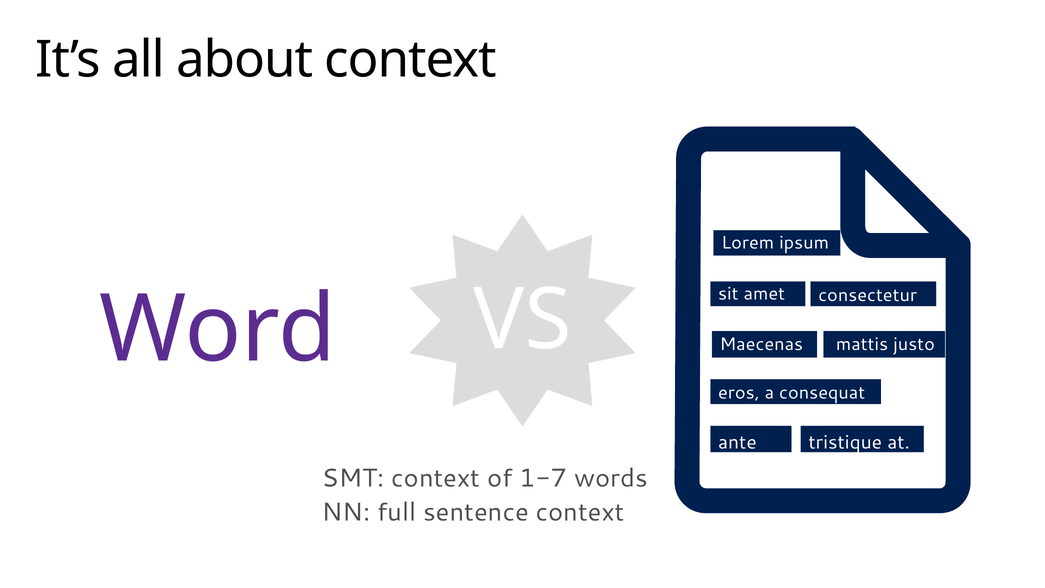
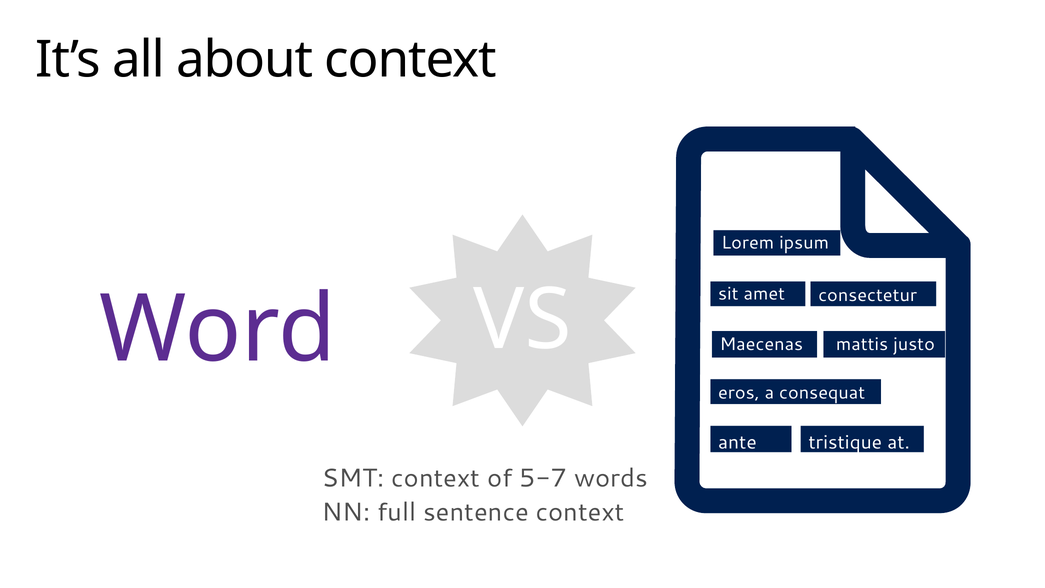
1-7: 1-7 -> 5-7 (543, 478)
